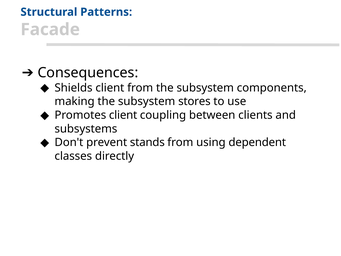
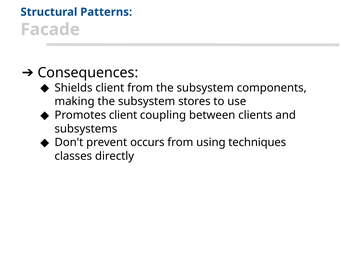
stands: stands -> occurs (147, 142)
dependent: dependent -> techniques (257, 142)
